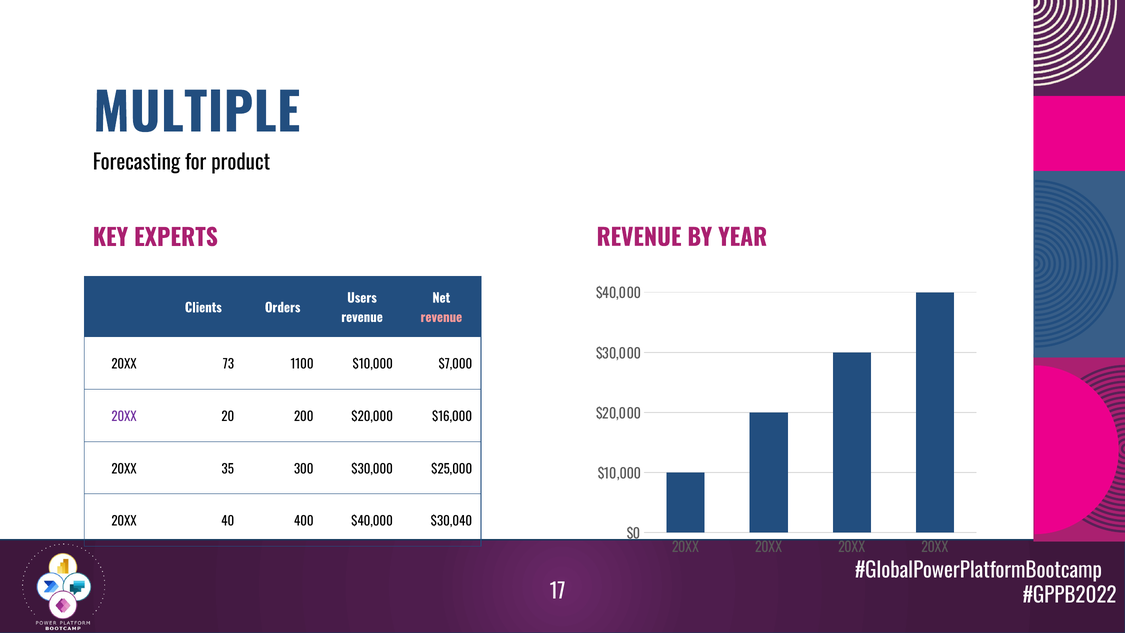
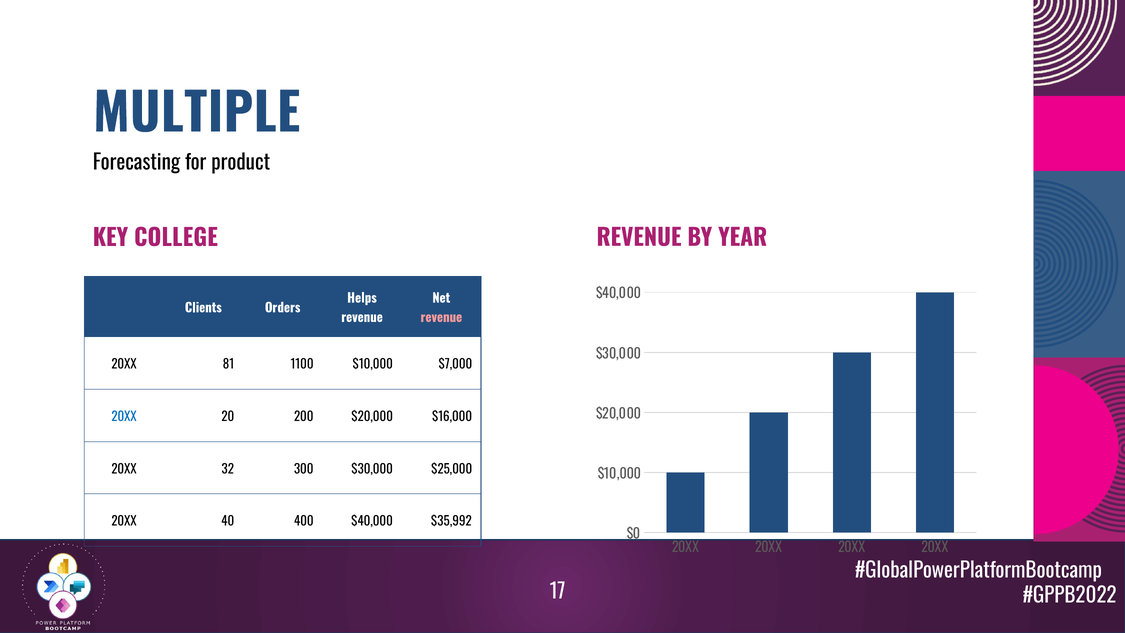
EXPERTS: EXPERTS -> COLLEGE (176, 238)
Users: Users -> Helps (362, 298)
73: 73 -> 81 (228, 365)
20XX colour: purple -> blue (124, 417)
35: 35 -> 32 (228, 469)
$30,040: $30,040 -> $35,992 (451, 522)
